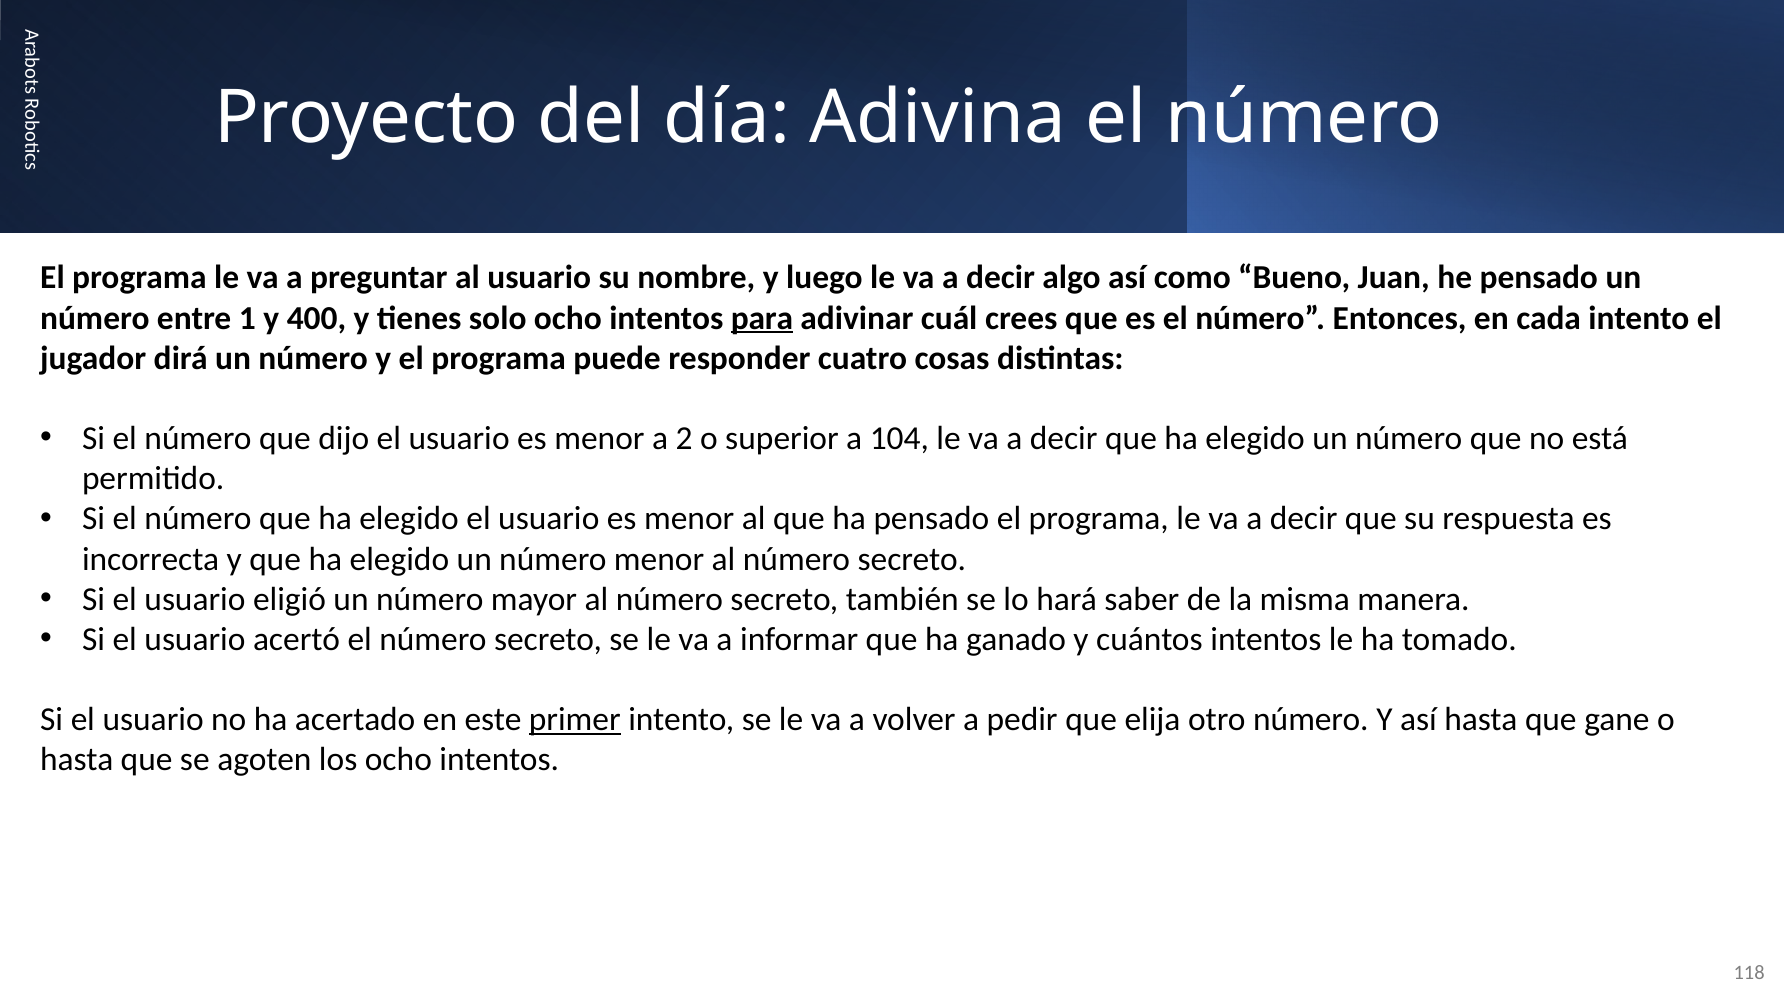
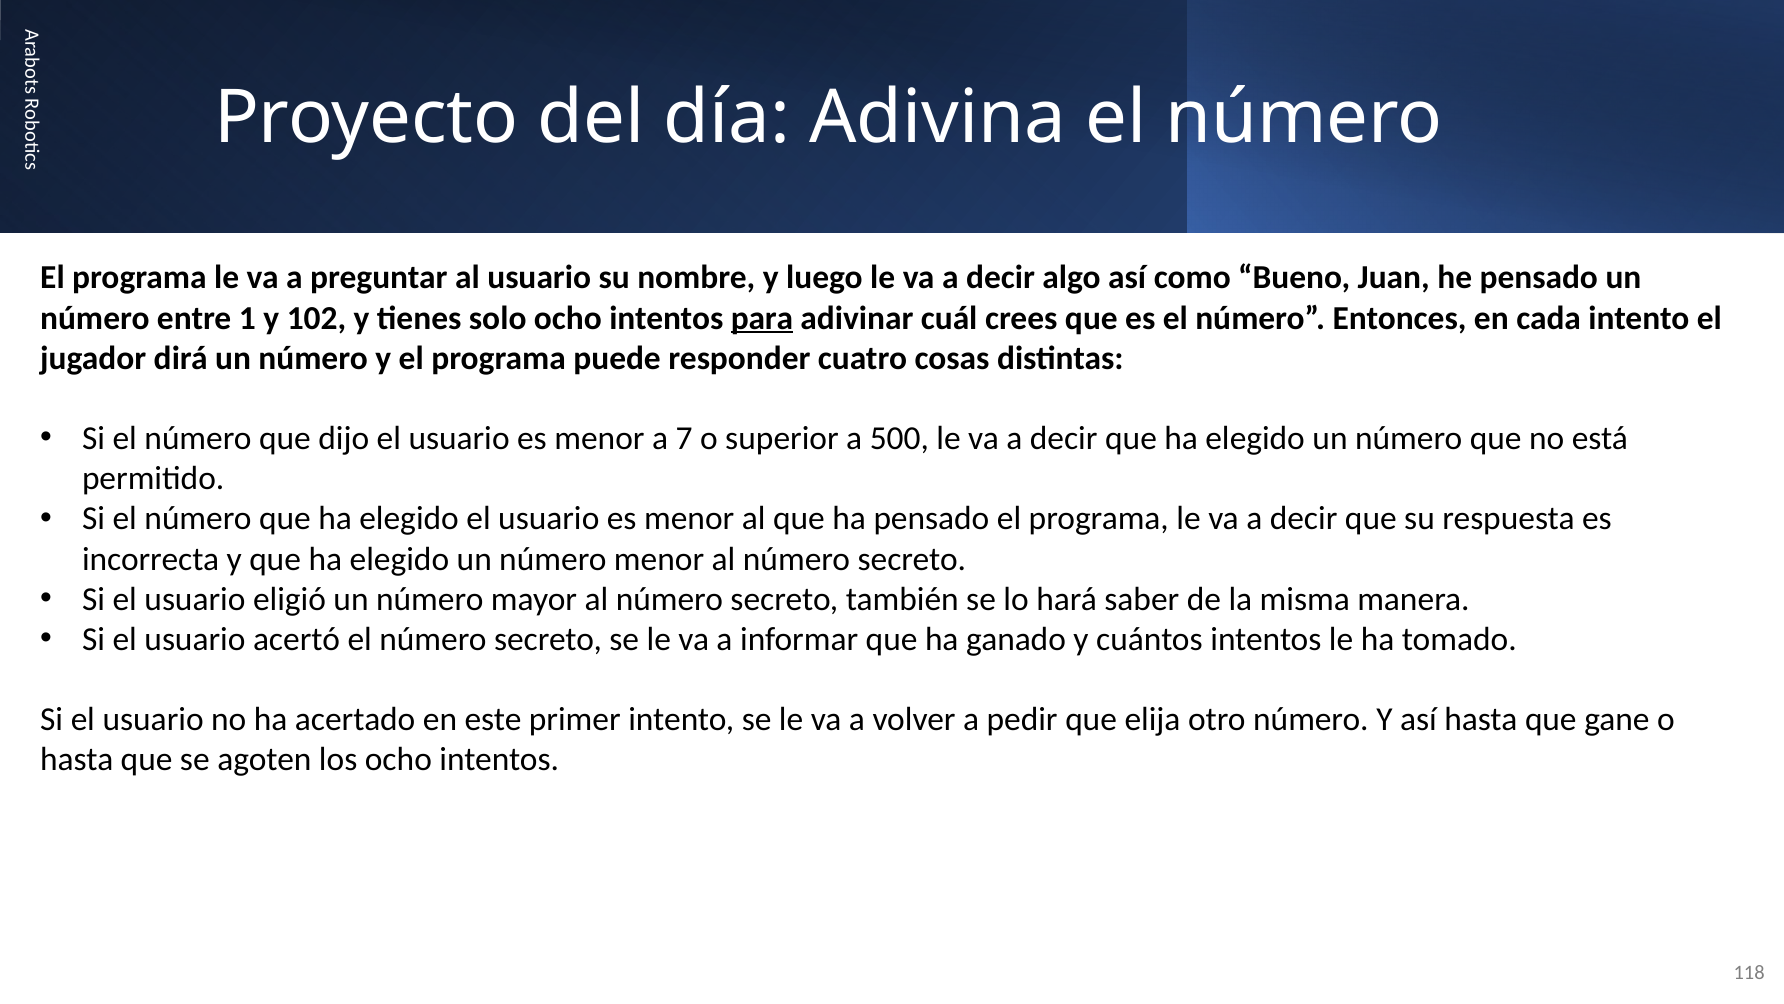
400: 400 -> 102 (316, 318)
2: 2 -> 7 (684, 438)
104: 104 -> 500 (899, 438)
primer underline: present -> none (575, 719)
